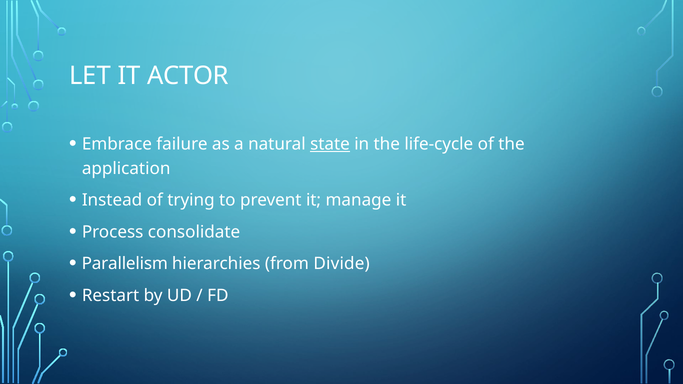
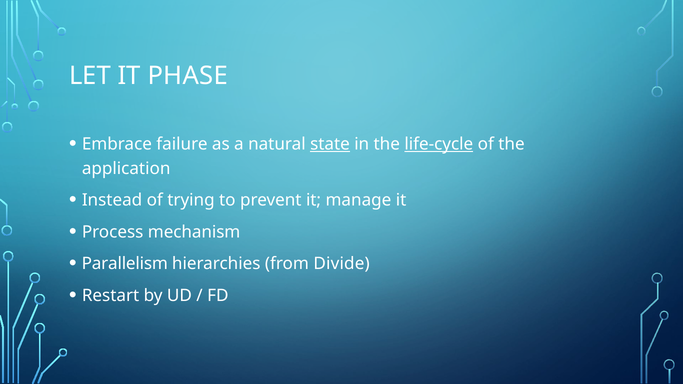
ACTOR: ACTOR -> PHASE (188, 76)
life-cycle underline: none -> present (439, 144)
consolidate: consolidate -> mechanism (194, 232)
